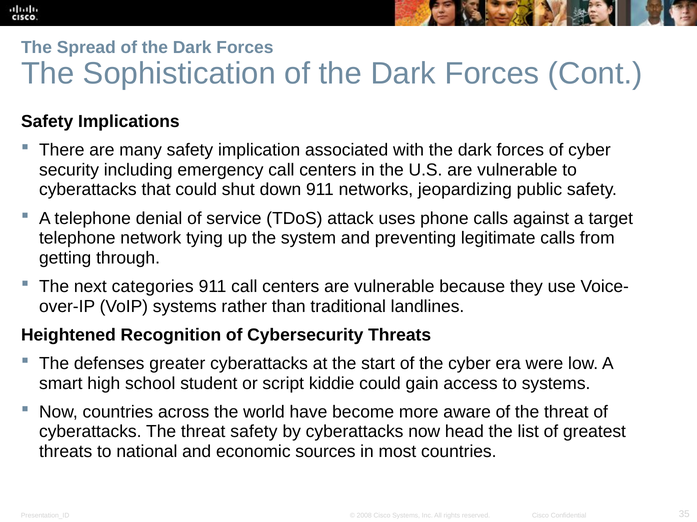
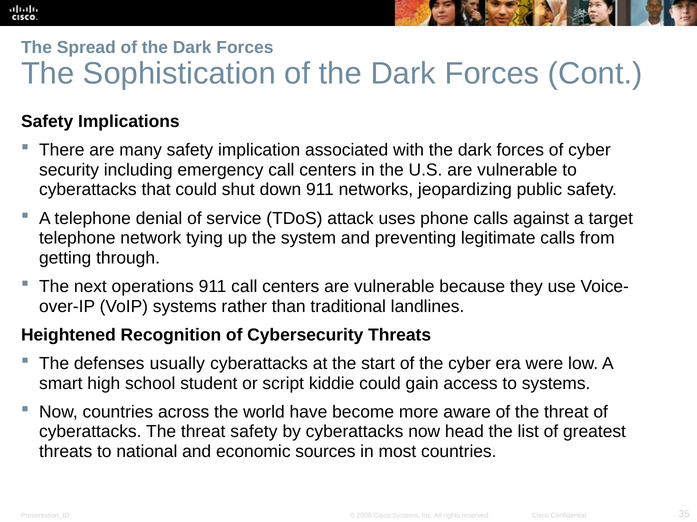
categories: categories -> operations (153, 287)
greater: greater -> usually (177, 364)
